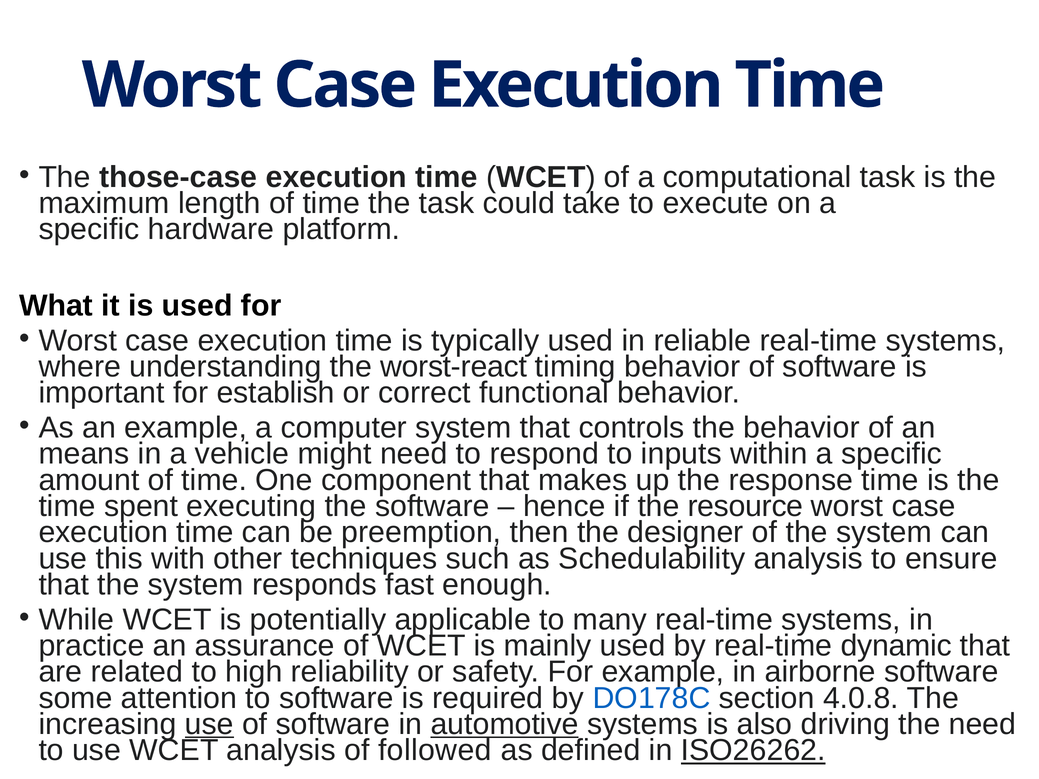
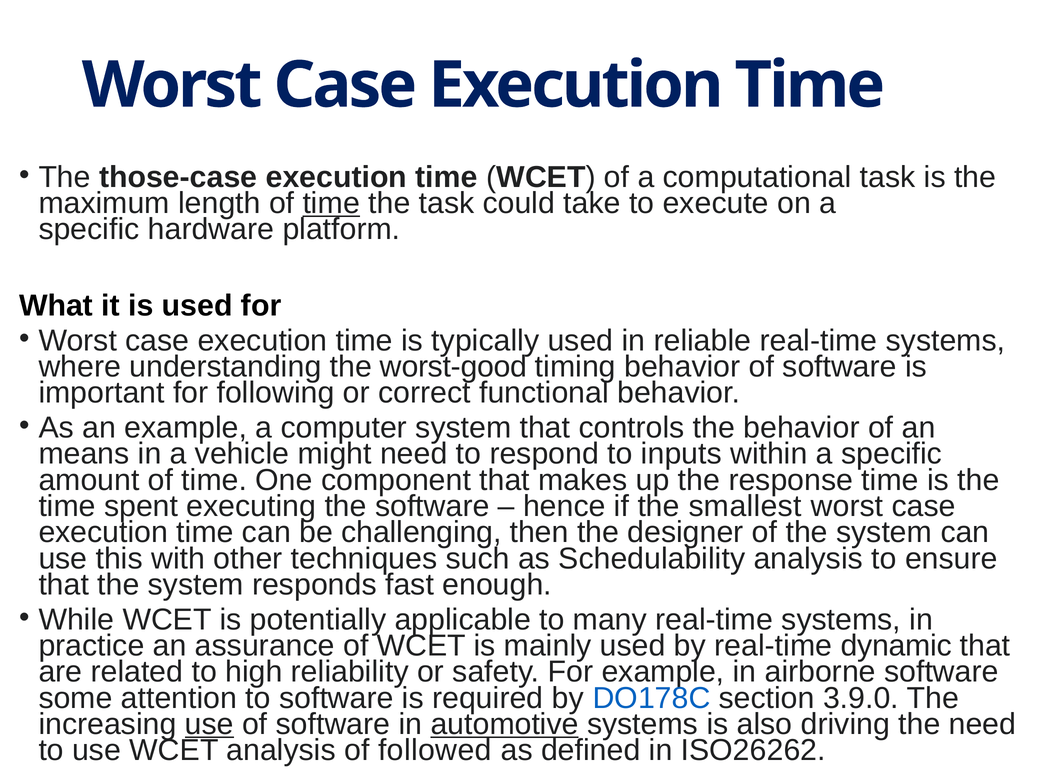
time underline: none -> present (331, 203)
worst-react: worst-react -> worst-good (454, 367)
establish: establish -> following (276, 393)
resource: resource -> smallest (745, 506)
preemption: preemption -> challenging (421, 533)
4.0.8: 4.0.8 -> 3.9.0 (861, 698)
ISO26262 underline: present -> none (753, 751)
